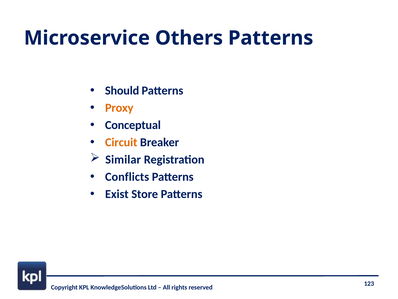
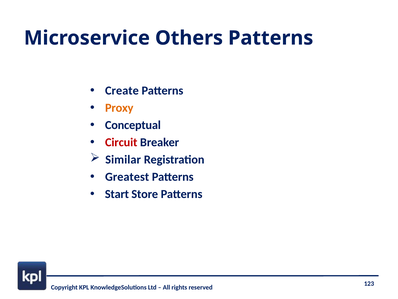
Should: Should -> Create (122, 90)
Circuit colour: orange -> red (121, 142)
Conflicts: Conflicts -> Greatest (127, 177)
Exist: Exist -> Start (117, 194)
